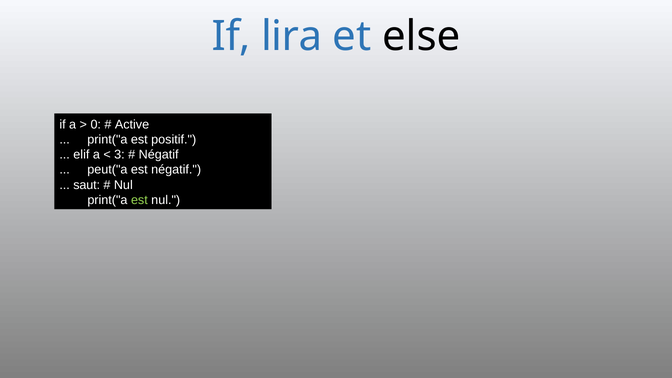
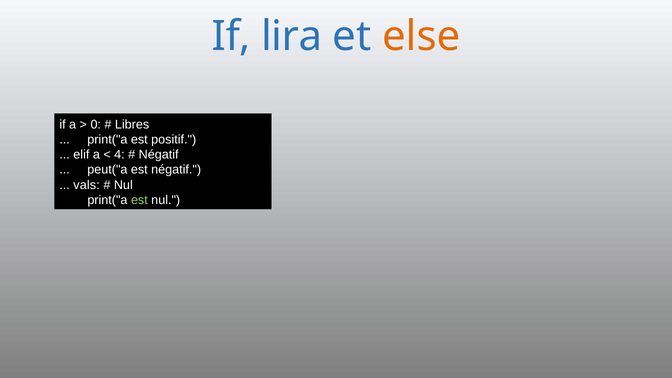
else colour: black -> orange (421, 36)
Active: Active -> Libres (132, 124)
3: 3 -> 4 (119, 155)
saut: saut -> vals (87, 185)
